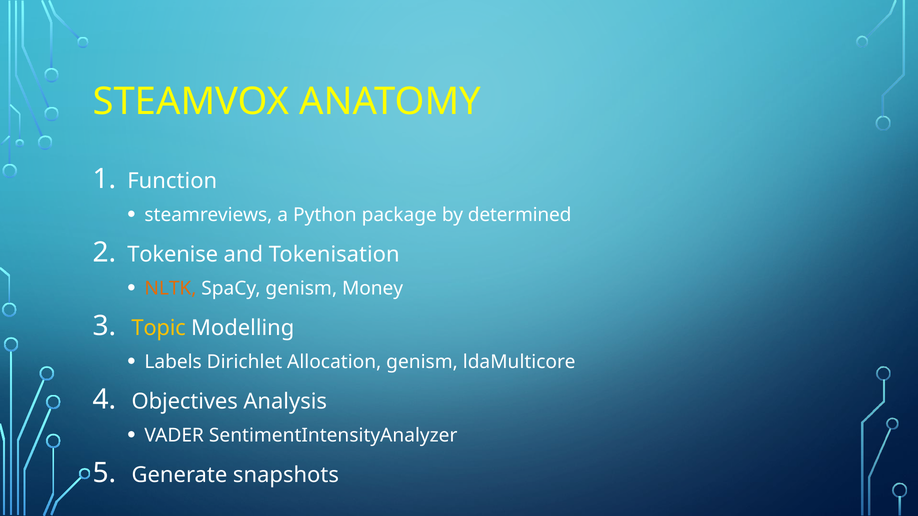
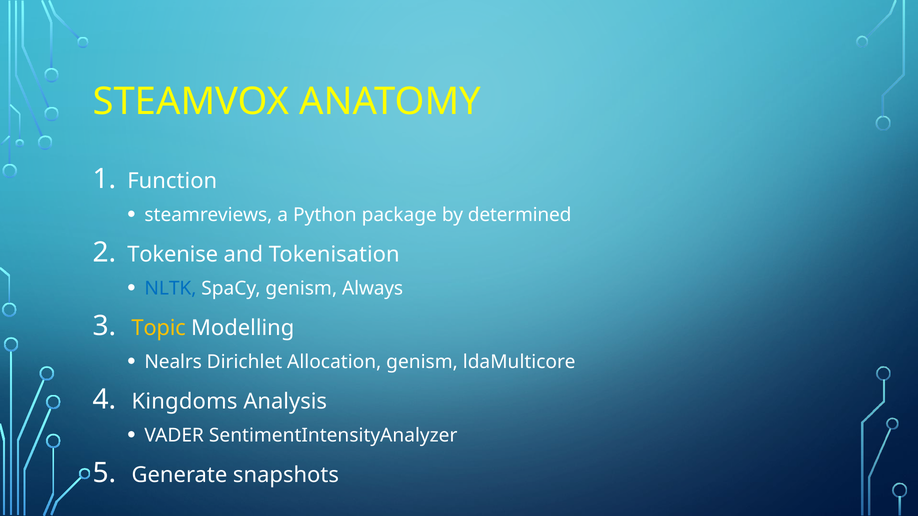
NLTK colour: orange -> blue (170, 289)
Money: Money -> Always (373, 289)
Labels: Labels -> Nealrs (173, 362)
Objectives: Objectives -> Kingdoms (185, 402)
